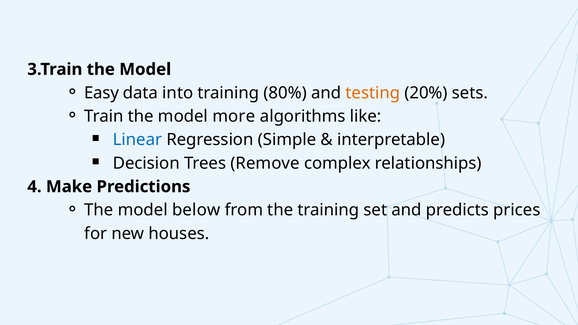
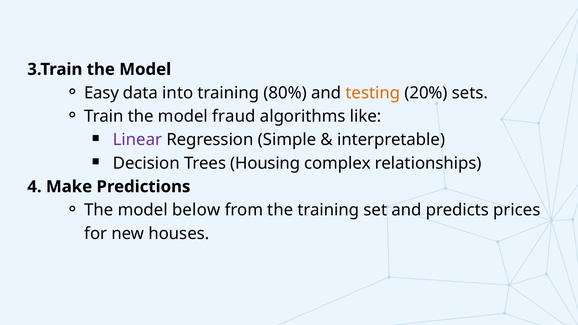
more: more -> fraud (234, 116)
Linear colour: blue -> purple (137, 140)
Remove: Remove -> Housing (265, 163)
